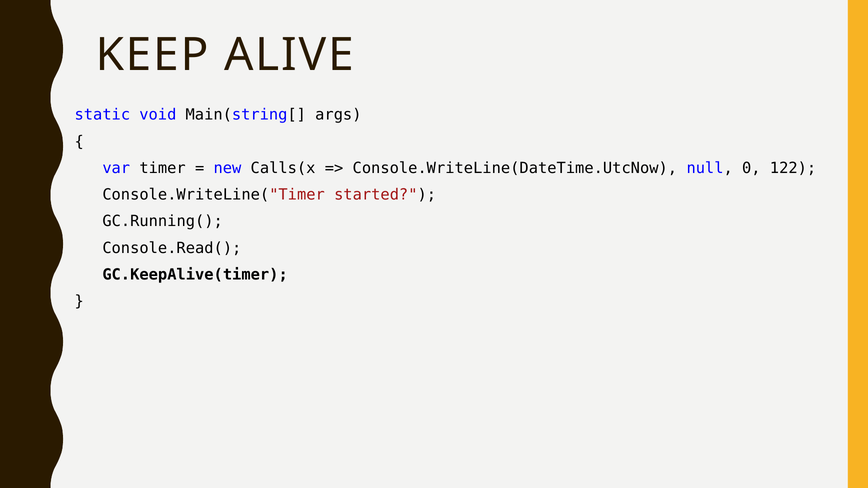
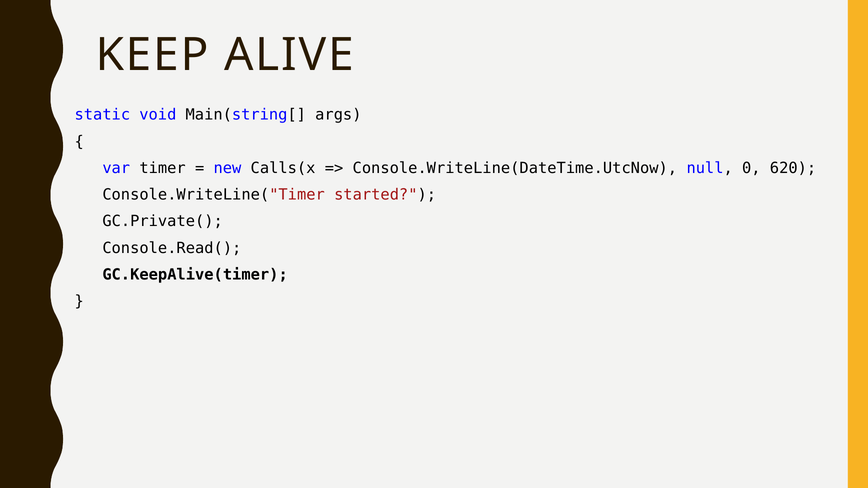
122: 122 -> 620 (793, 168)
GC.Running(: GC.Running( -> GC.Private( (163, 221)
